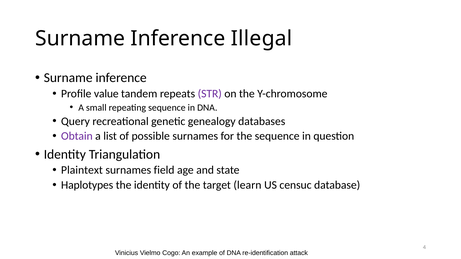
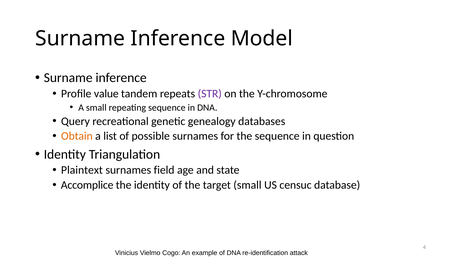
Illegal: Illegal -> Model (262, 39)
Obtain colour: purple -> orange (77, 136)
Haplotypes: Haplotypes -> Accomplice (87, 185)
target learn: learn -> small (247, 185)
